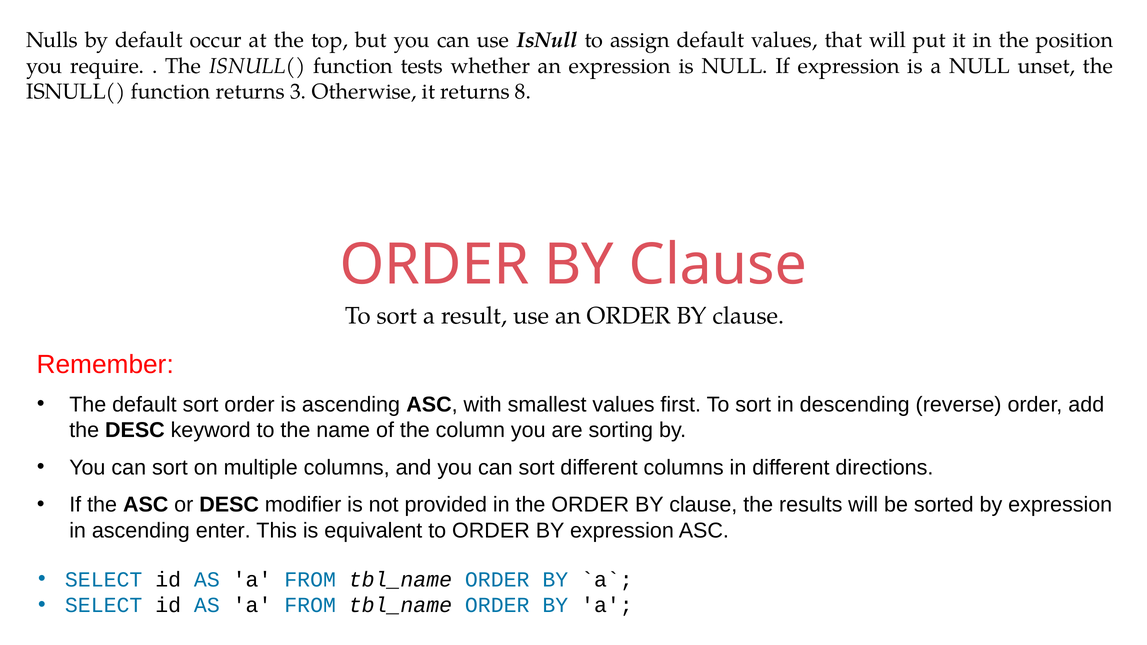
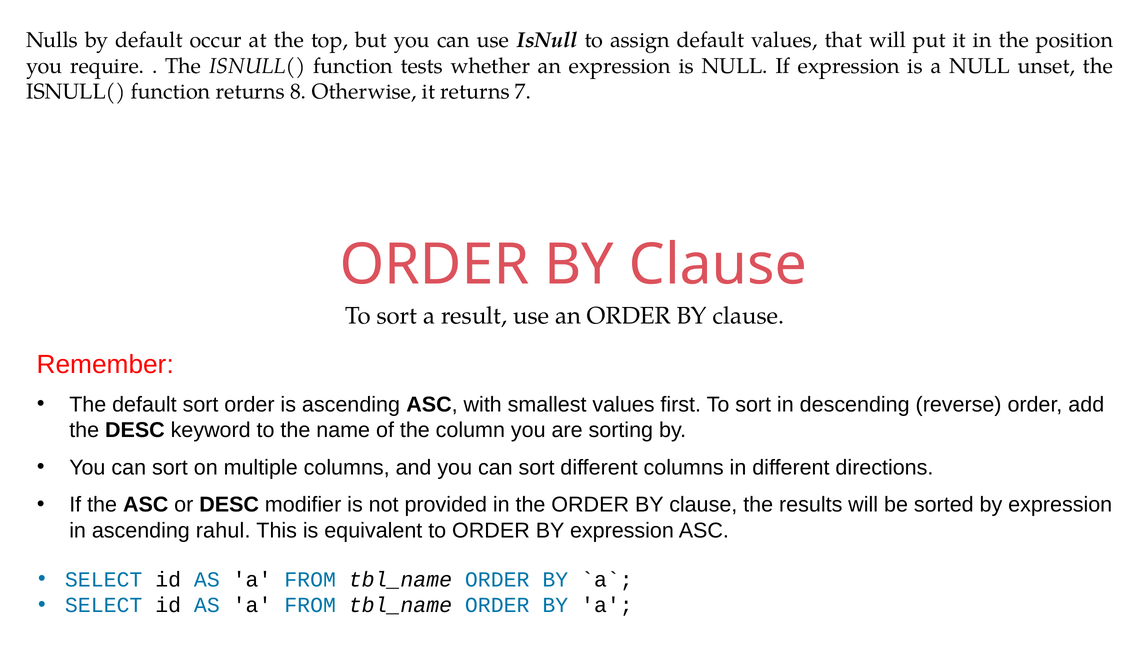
3: 3 -> 8 (298, 92)
8: 8 -> 7 (523, 92)
enter: enter -> rahul (223, 531)
